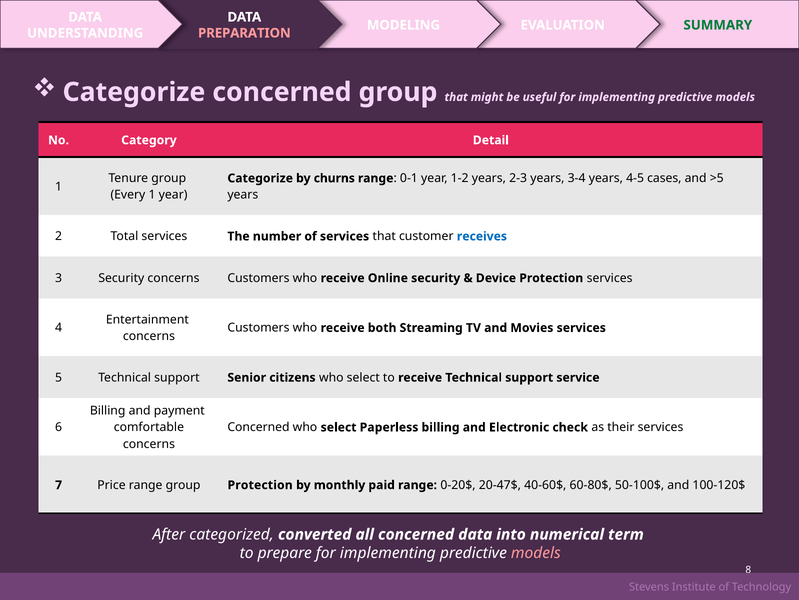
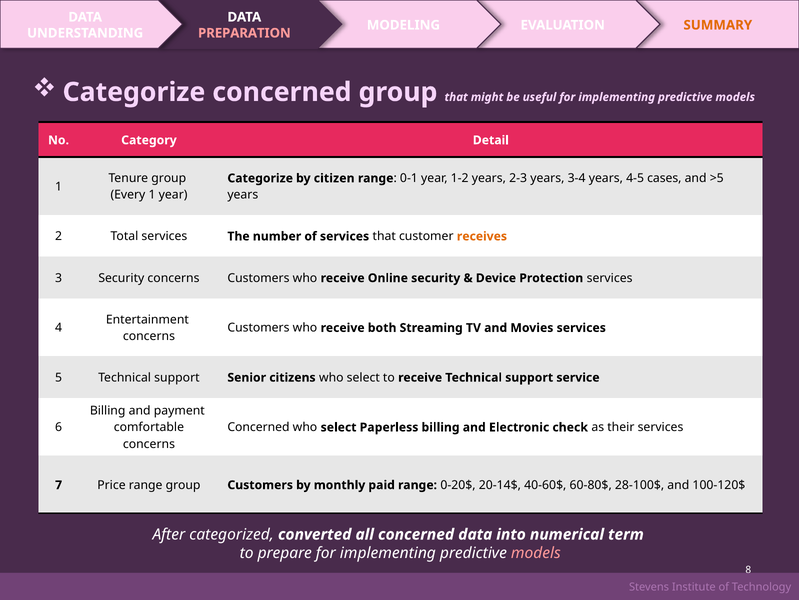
SUMMARY colour: green -> orange (718, 25)
churns: churns -> citizen (334, 178)
receives colour: blue -> orange (482, 236)
group Protection: Protection -> Customers (260, 484)
20-47$: 20-47$ -> 20-14$ (500, 484)
50-100$: 50-100$ -> 28-100$ (640, 484)
